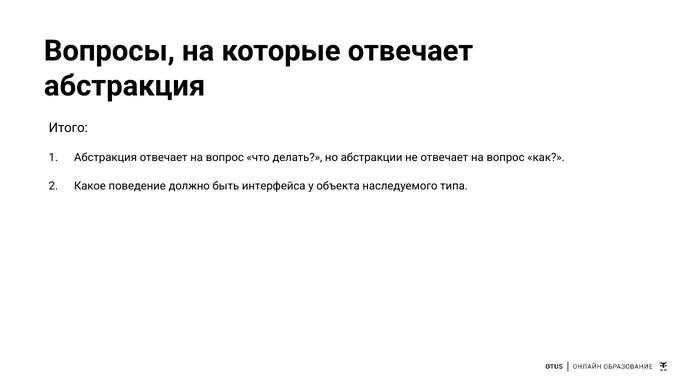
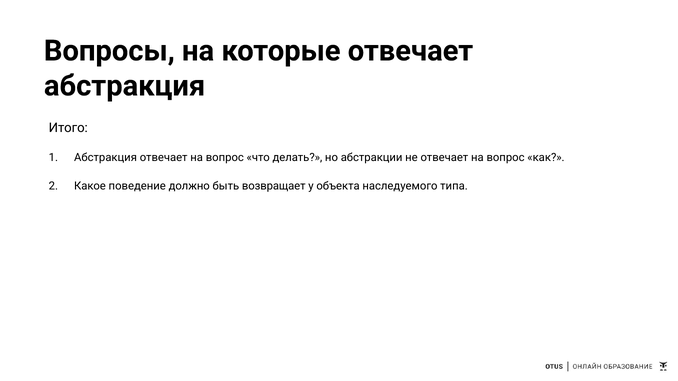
интерфейса: интерфейса -> возвращает (274, 186)
